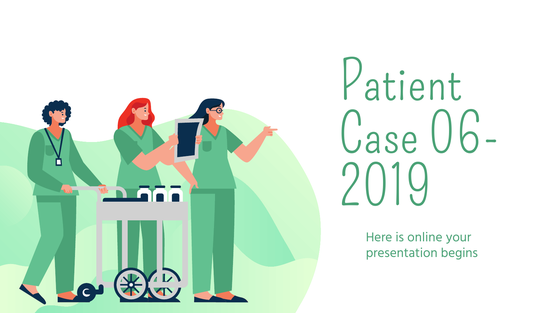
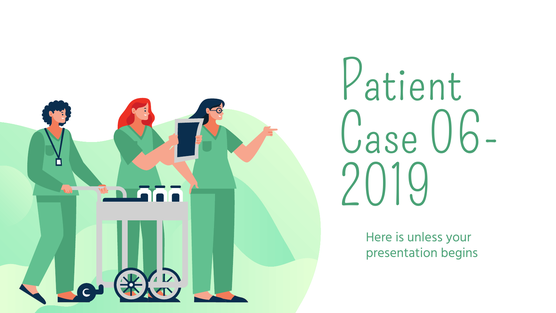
online: online -> unless (425, 237)
